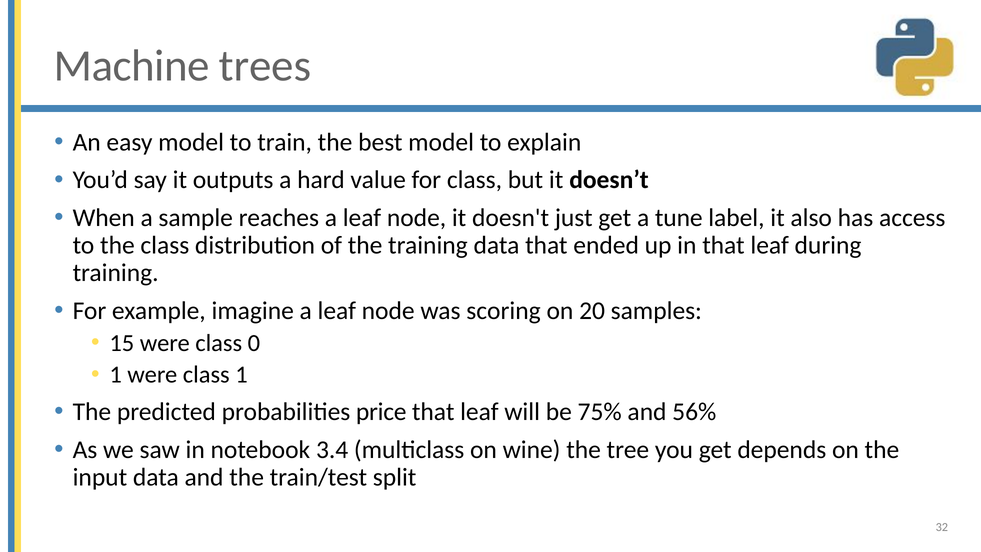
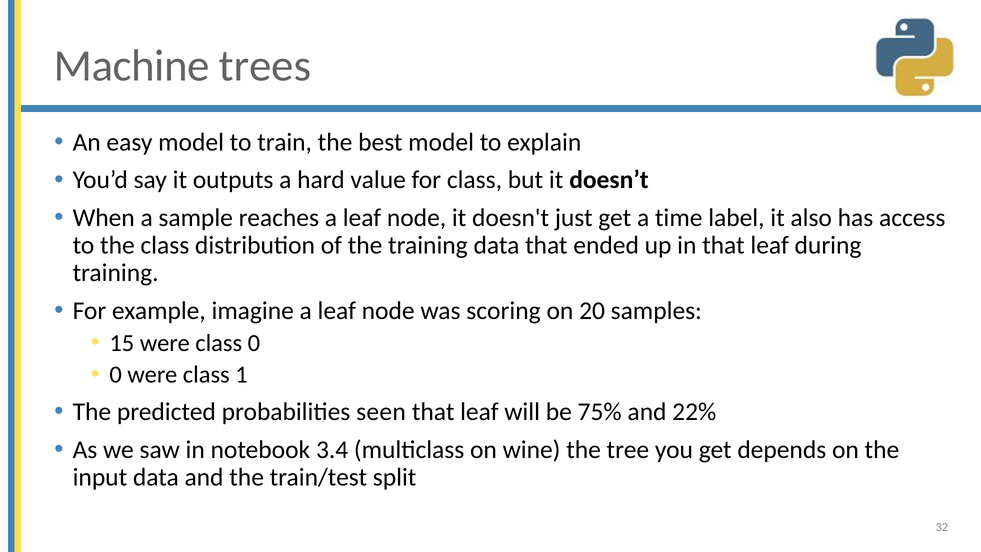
tune: tune -> time (679, 218)
1: 1 -> 0 (116, 374)
price: price -> seen (381, 412)
56%: 56% -> 22% (694, 412)
